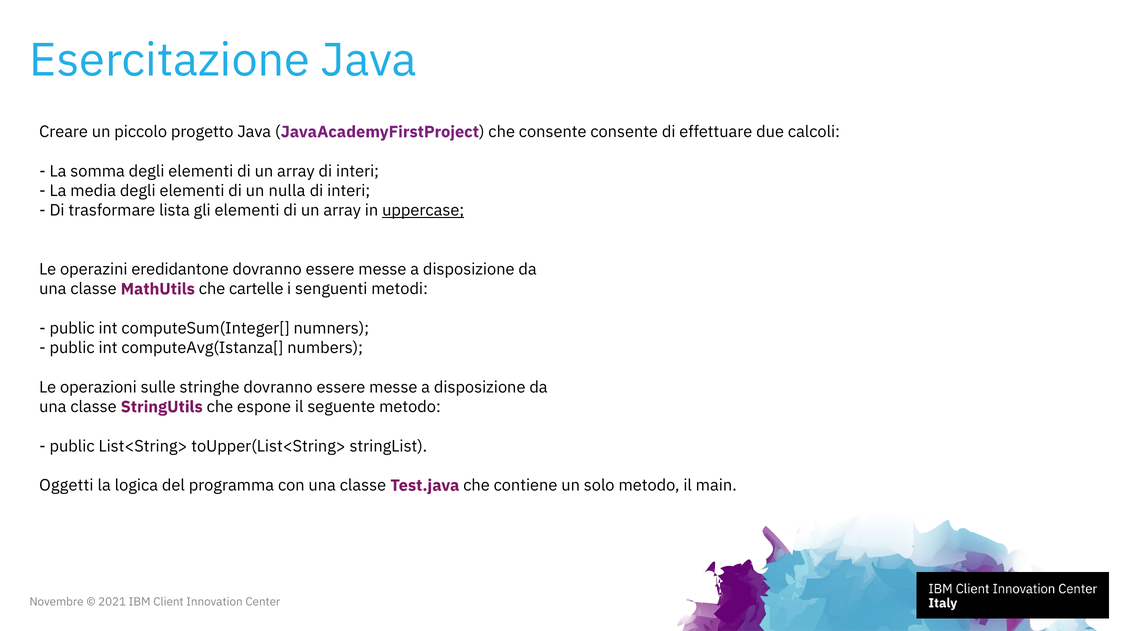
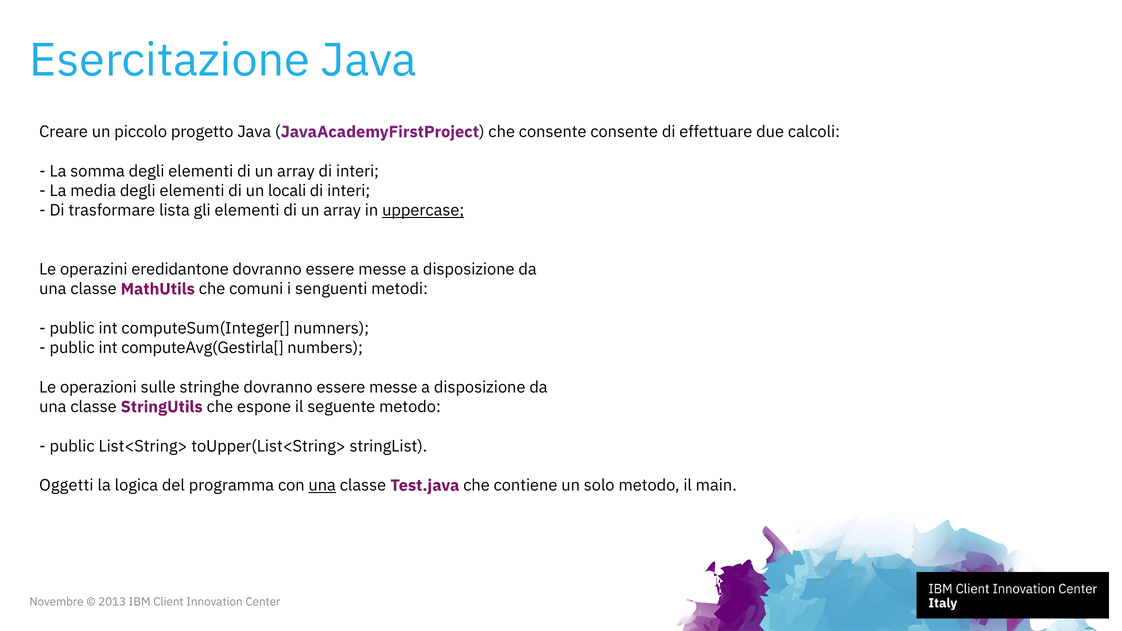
nulla: nulla -> locali (287, 191)
cartelle: cartelle -> comuni (256, 289)
computeAvg(Istanza[: computeAvg(Istanza[ -> computeAvg(Gestirla[ (203, 348)
una underline: none -> present (322, 486)
2021: 2021 -> 2013 (112, 602)
